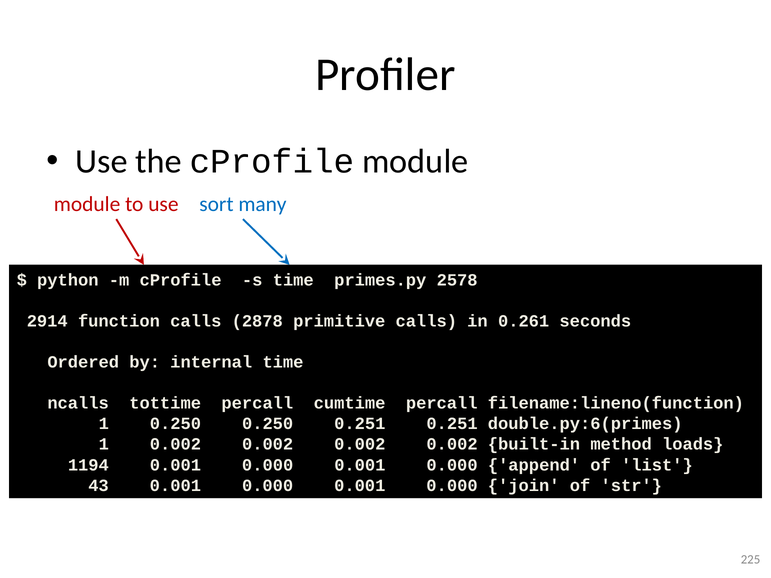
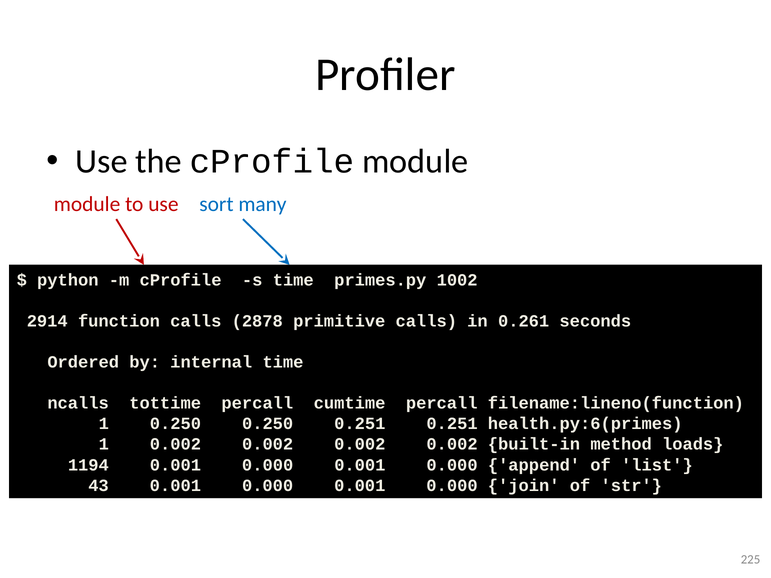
2578: 2578 -> 1002 (457, 280)
double.py:6(primes: double.py:6(primes -> health.py:6(primes (585, 424)
